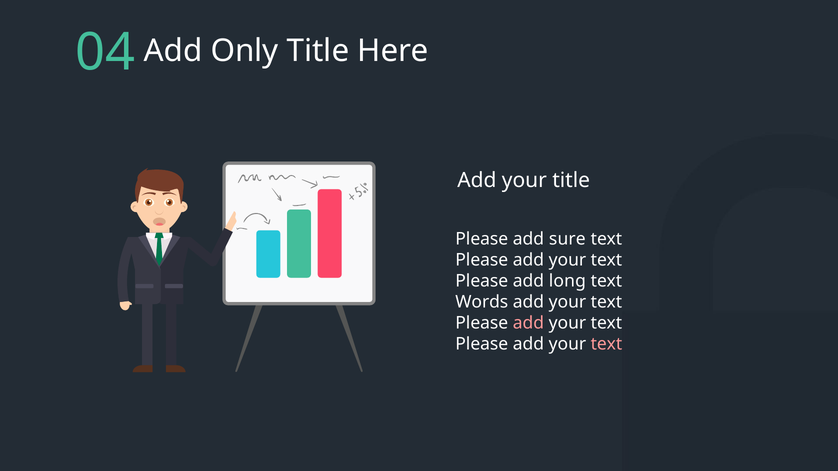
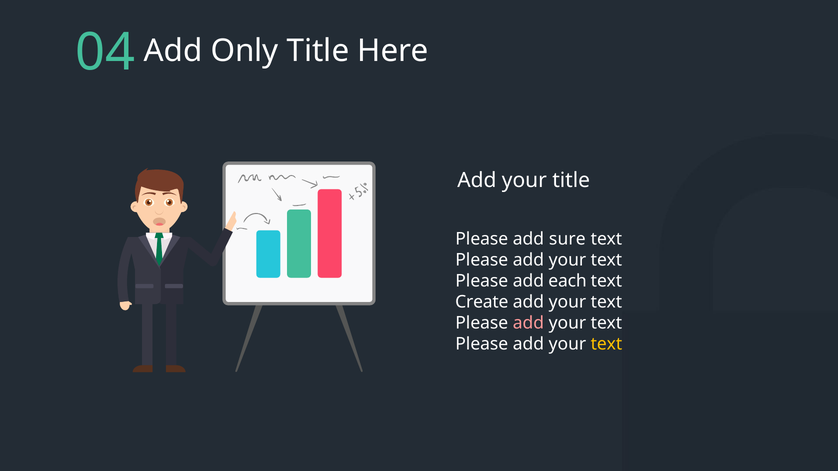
long: long -> each (568, 281)
Words: Words -> Create (482, 302)
text colour: pink -> yellow (606, 344)
